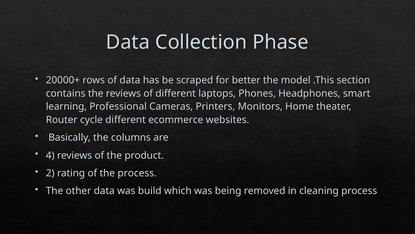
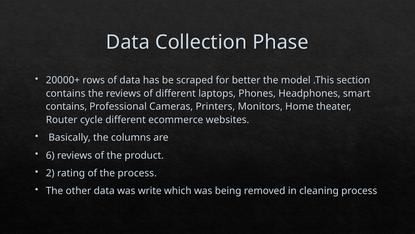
learning: learning -> contains (66, 106)
4: 4 -> 6 (50, 155)
build: build -> write (150, 190)
